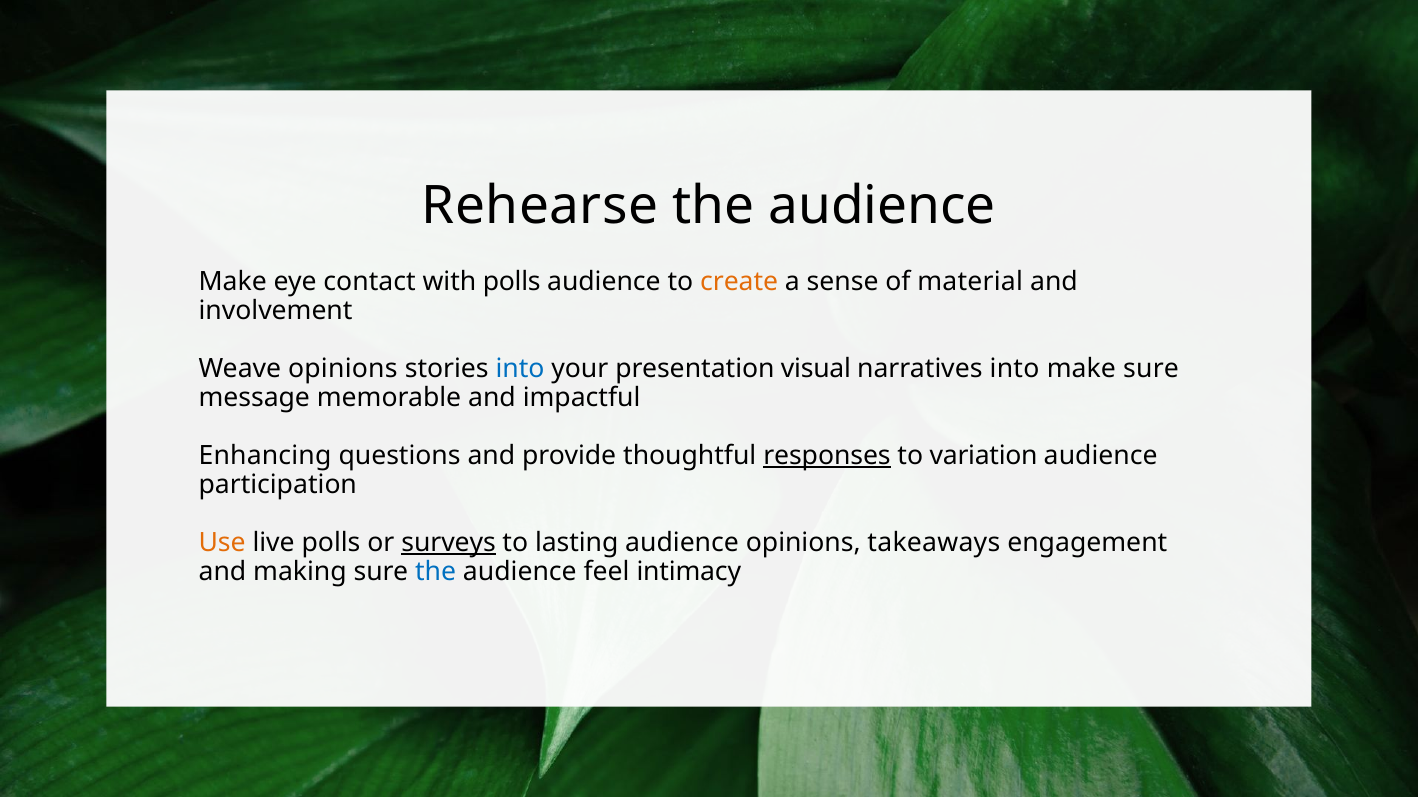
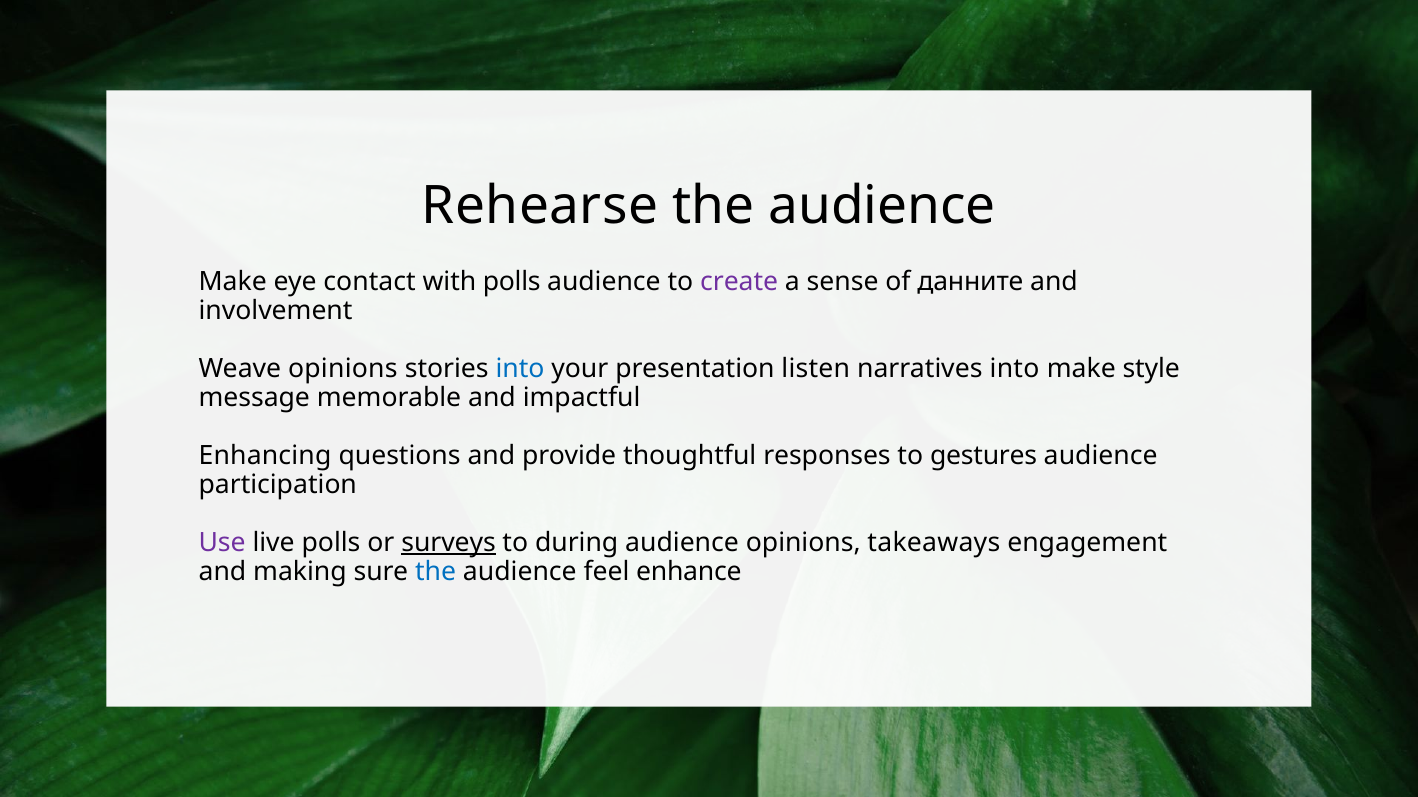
create colour: orange -> purple (739, 282)
material: material -> данните (970, 282)
visual: visual -> listen (816, 369)
make sure: sure -> style (1151, 369)
responses underline: present -> none (827, 456)
variation: variation -> gestures (984, 456)
Use colour: orange -> purple (222, 543)
lasting: lasting -> during (577, 543)
intimacy: intimacy -> enhance (689, 572)
